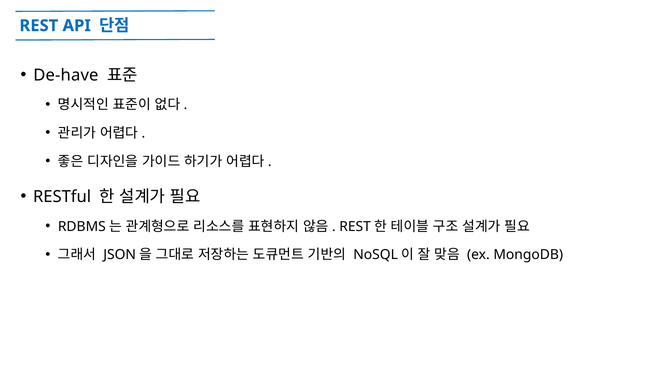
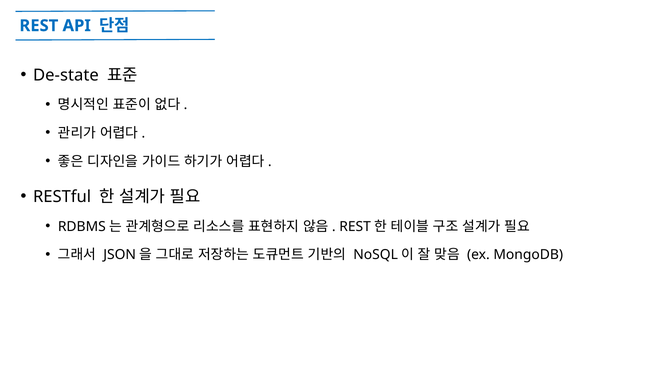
De-have: De-have -> De-state (66, 75)
